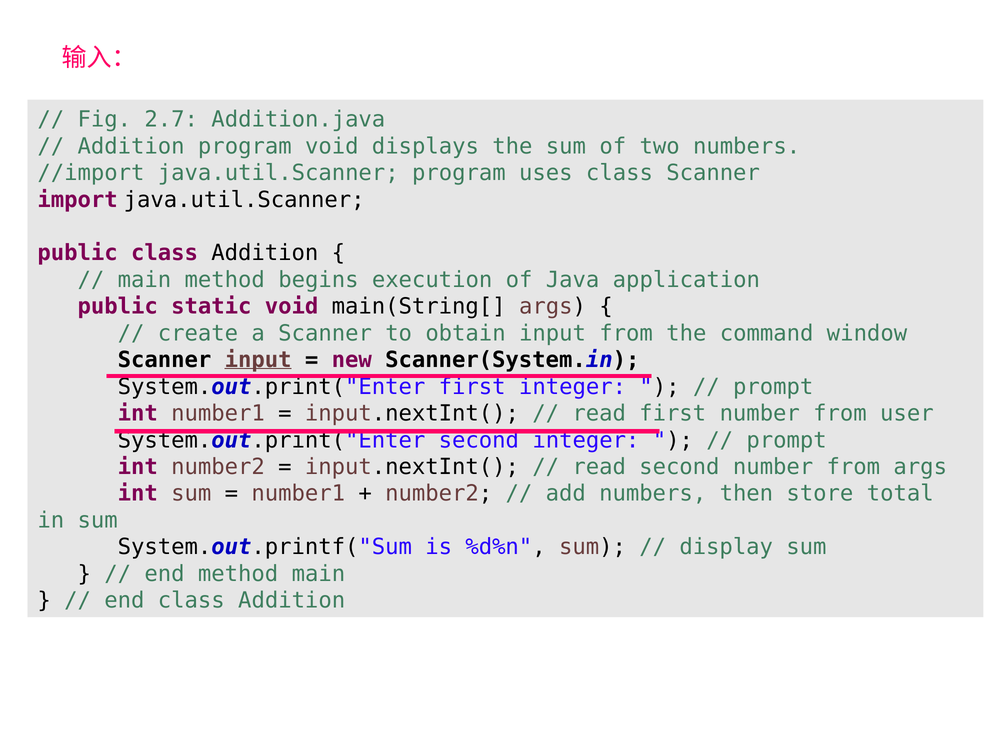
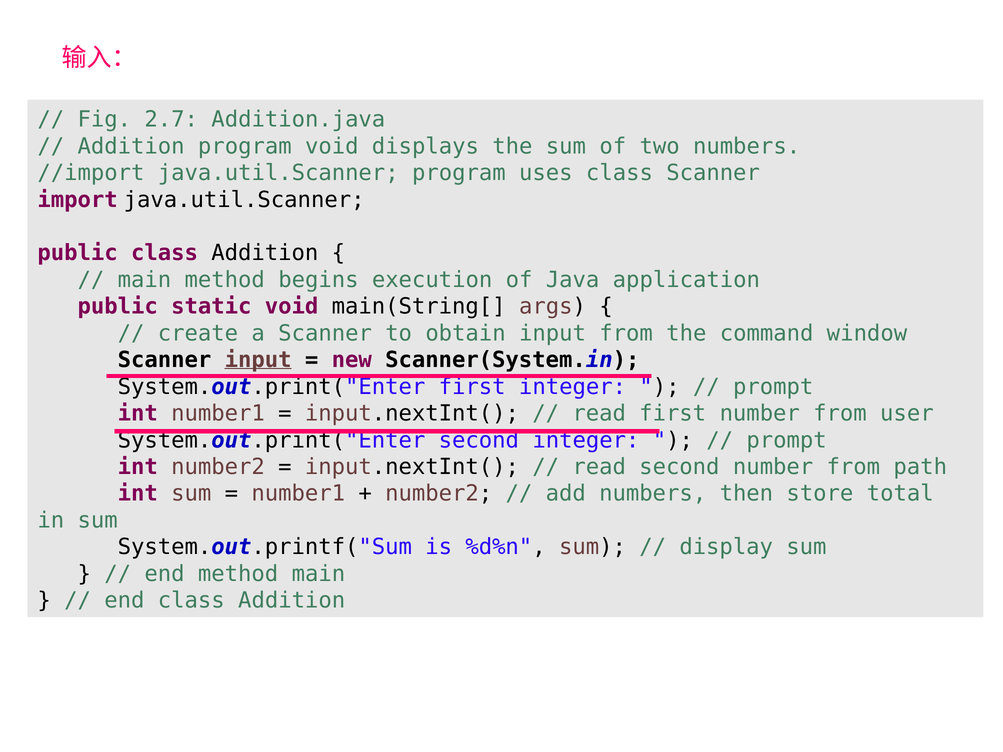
from args: args -> path (920, 467)
